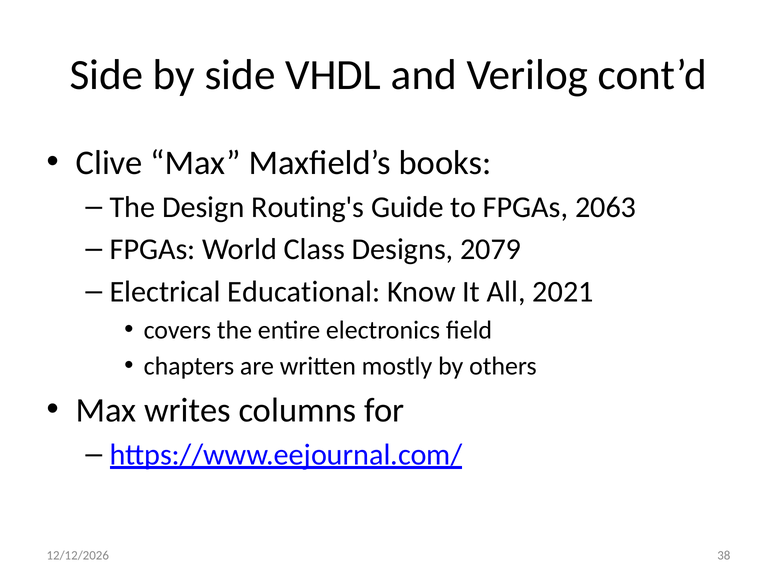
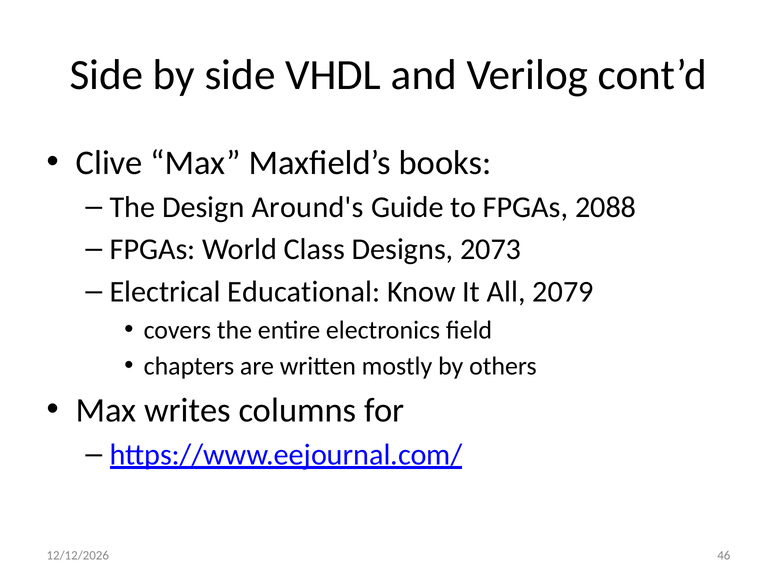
Routing's: Routing's -> Around's (308, 208)
2063: 2063 -> 2088 (606, 208)
2079: 2079 -> 2073 (491, 250)
2021: 2021 -> 2079 (563, 292)
38: 38 -> 46 (724, 556)
